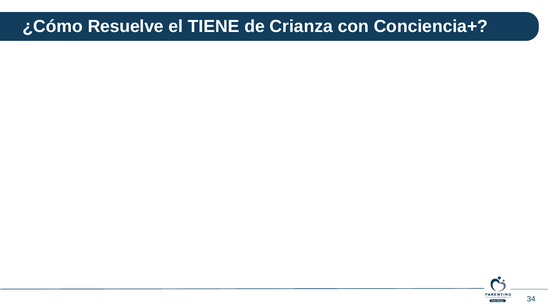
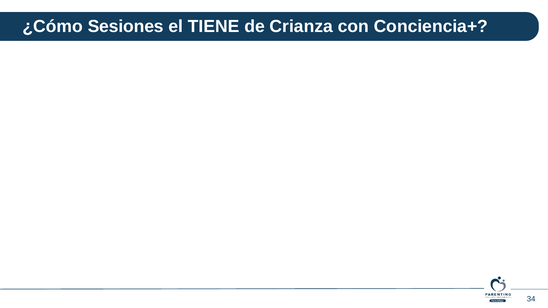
Resuelve: Resuelve -> Sesiones (126, 26)
